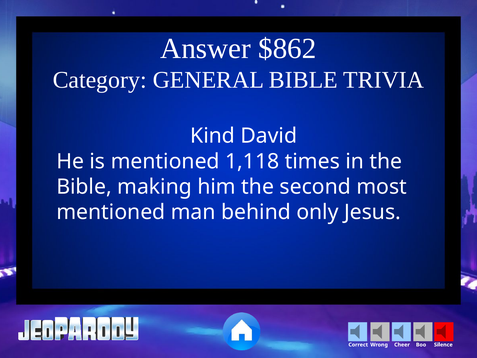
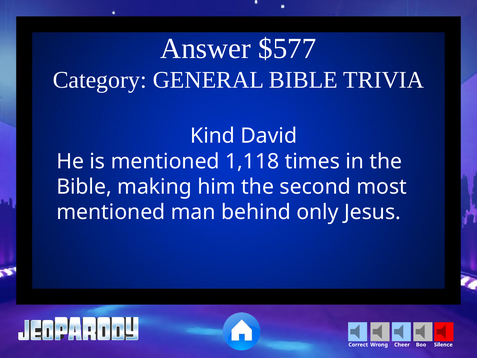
$862: $862 -> $577 (287, 49)
